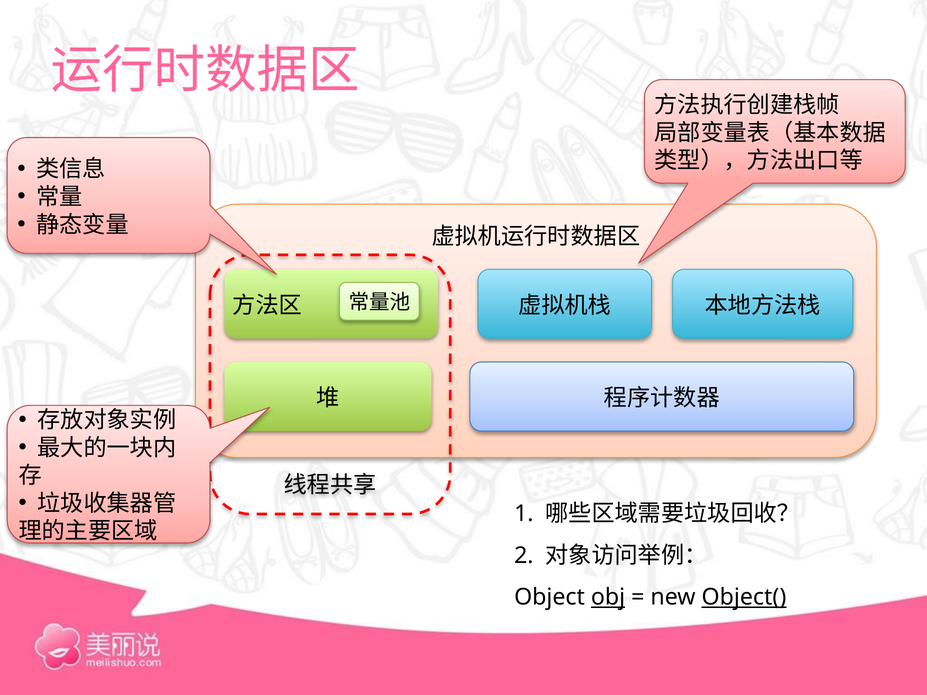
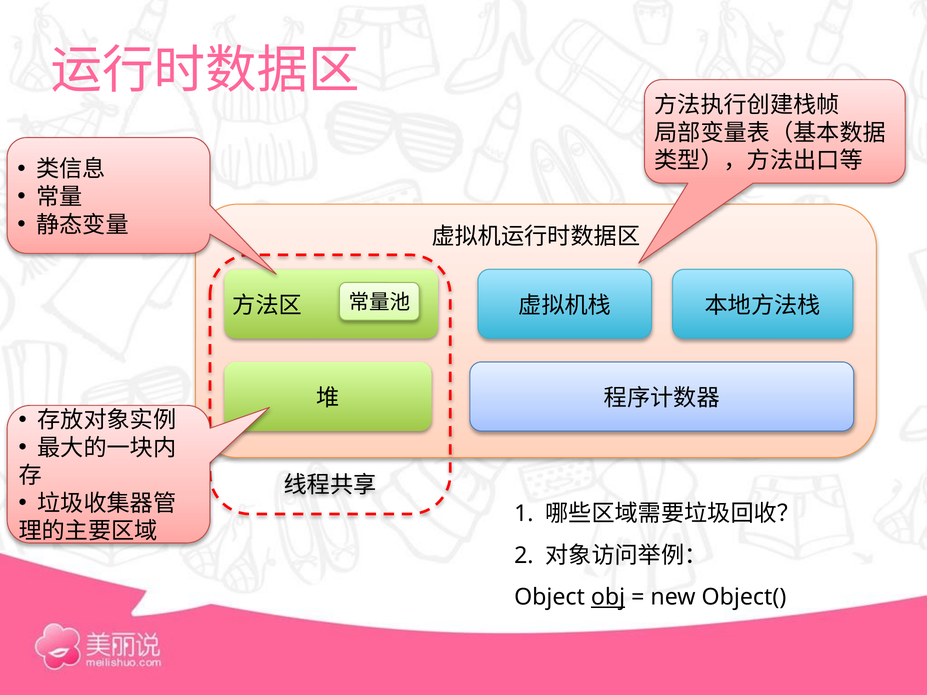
Object( underline: present -> none (744, 597)
